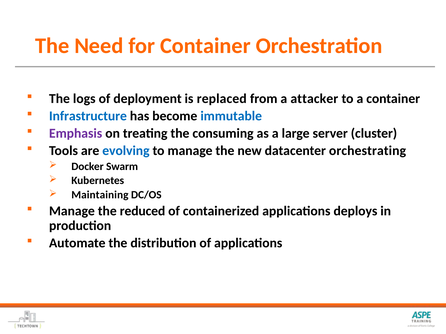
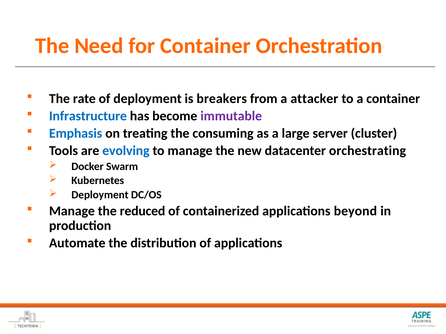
logs: logs -> rate (84, 99)
replaced: replaced -> breakers (222, 99)
immutable colour: blue -> purple (231, 116)
Emphasis colour: purple -> blue (76, 134)
Maintaining: Maintaining -> Deployment (100, 195)
deploys: deploys -> beyond (355, 211)
